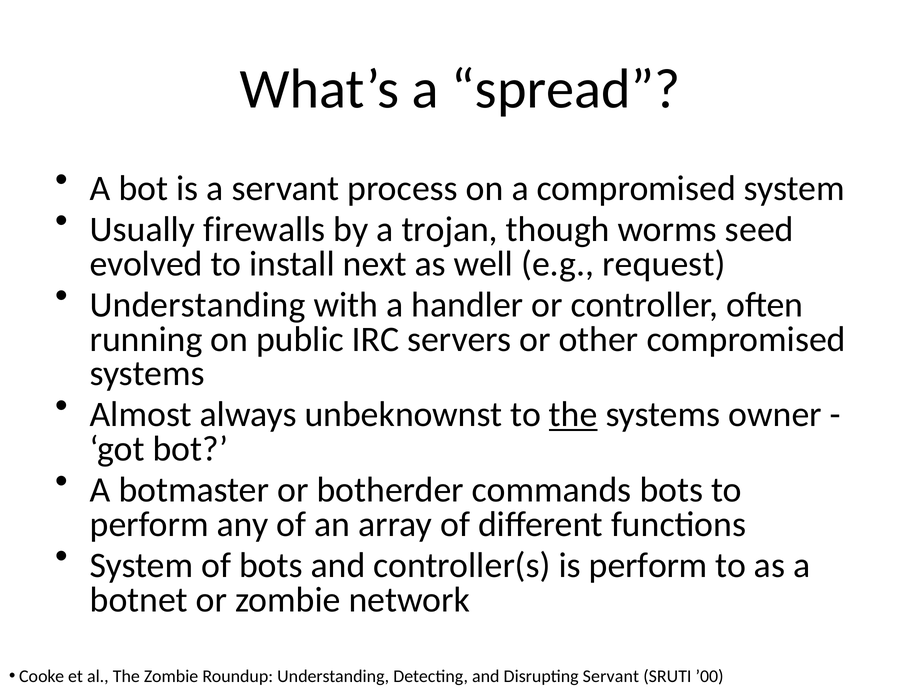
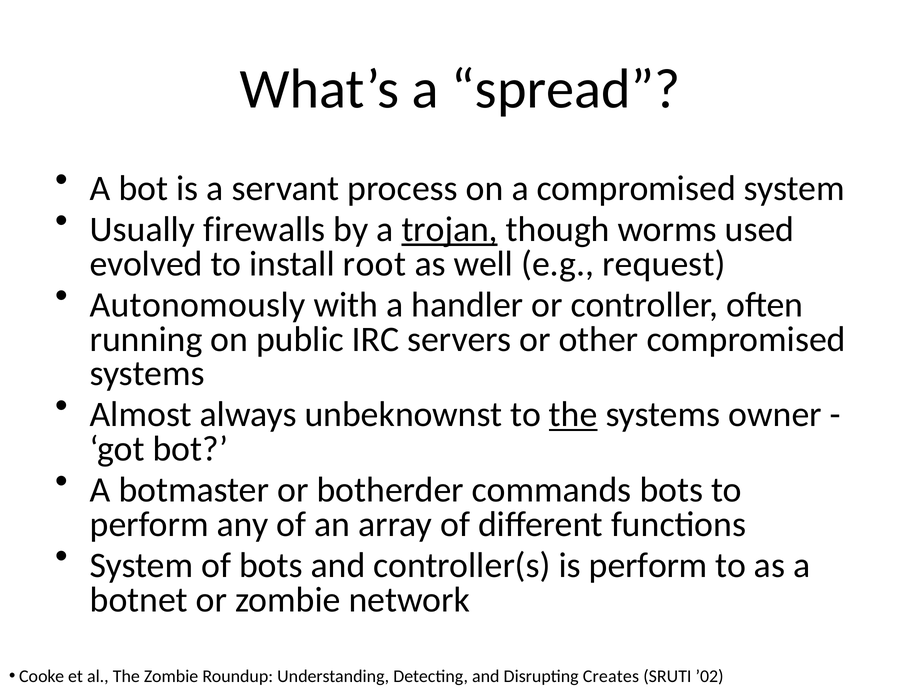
trojan underline: none -> present (450, 229)
seed: seed -> used (759, 229)
next: next -> root (375, 264)
Understanding: Understanding -> Autonomously (198, 305)
Disrupting Servant: Servant -> Creates (611, 676)
’00: ’00 -> ’02 (710, 676)
